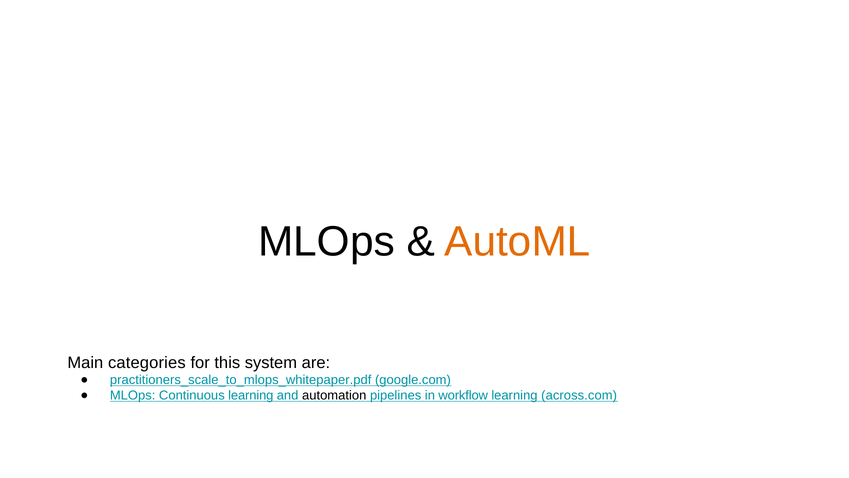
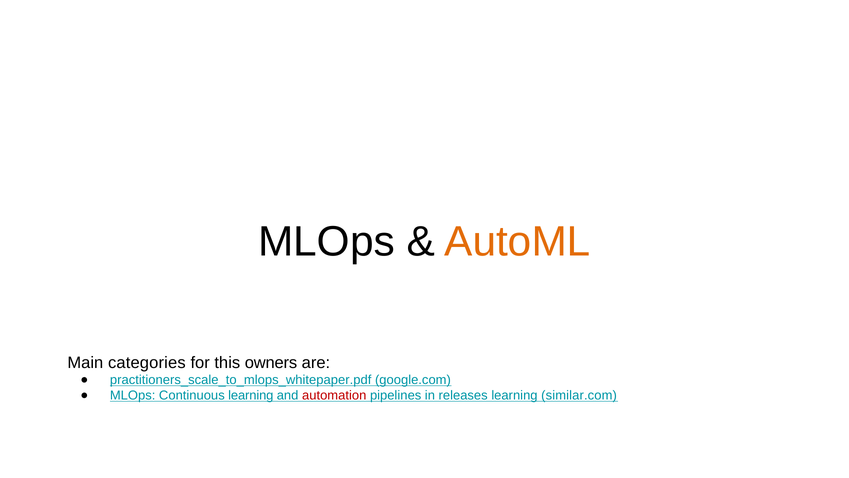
system: system -> owners (271, 362)
automation colour: black -> red (334, 395)
workflow: workflow -> releases (463, 395)
across.com: across.com -> similar.com (579, 395)
